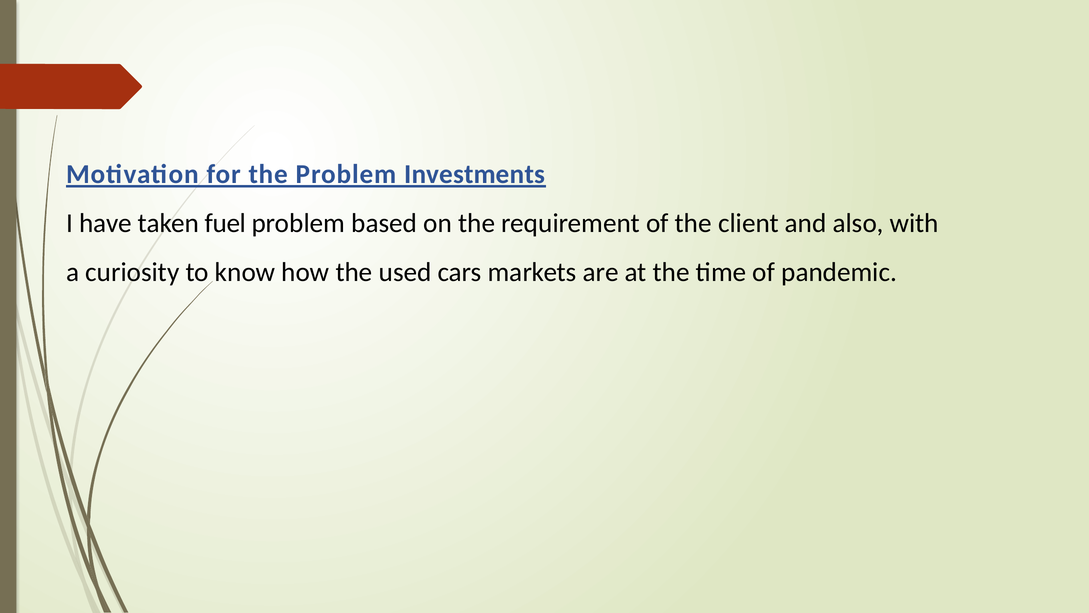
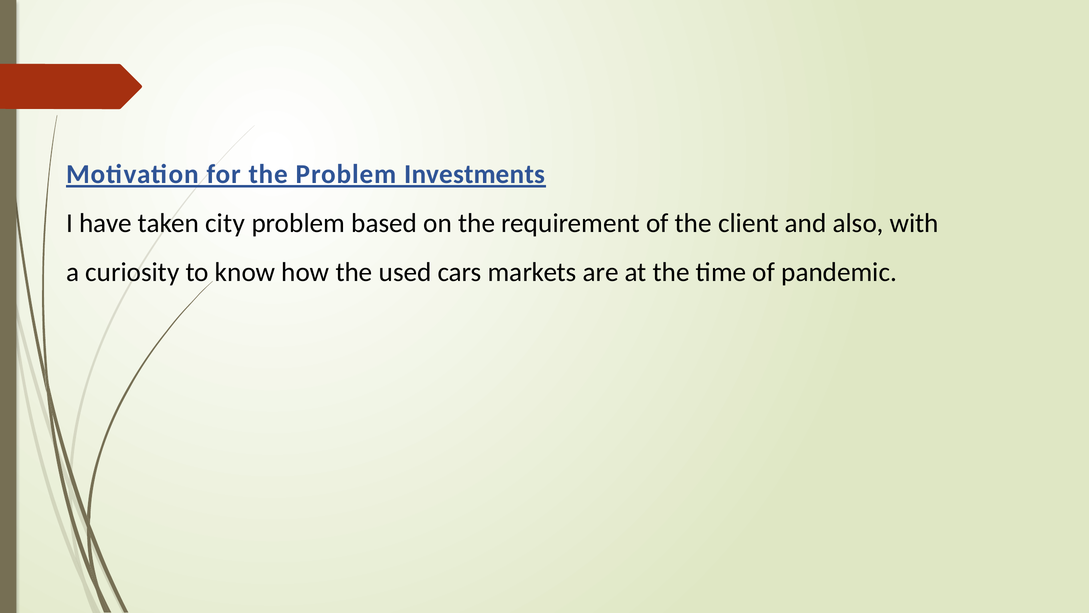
fuel: fuel -> city (225, 223)
